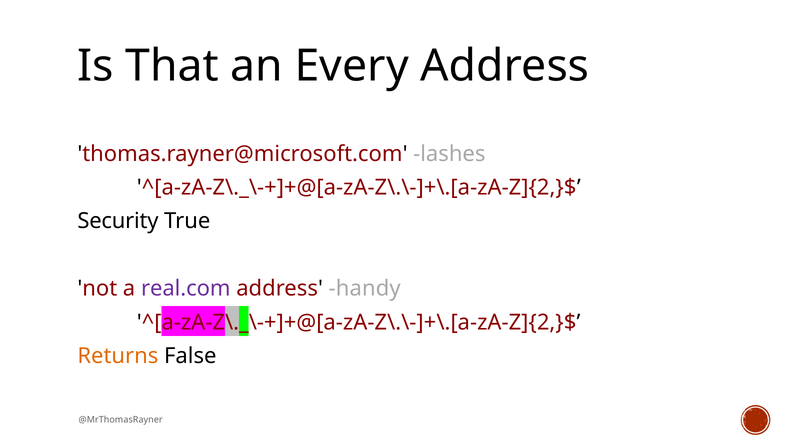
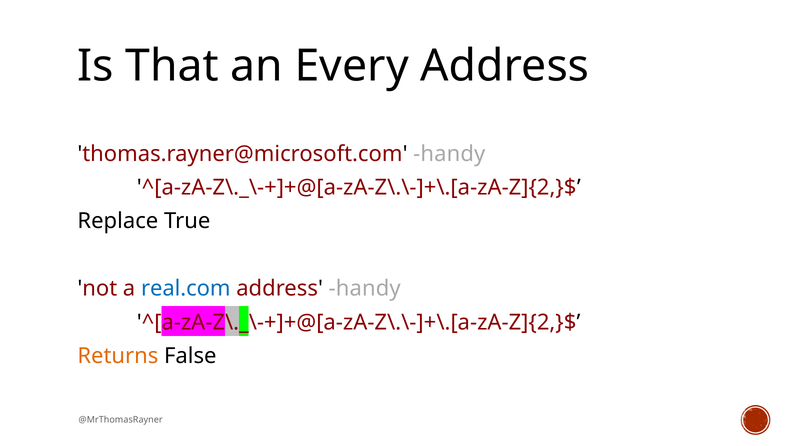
thomas.rayner@microsoft.com lashes: lashes -> handy (449, 154)
Security: Security -> Replace (118, 221)
real.com colour: purple -> blue (186, 288)
